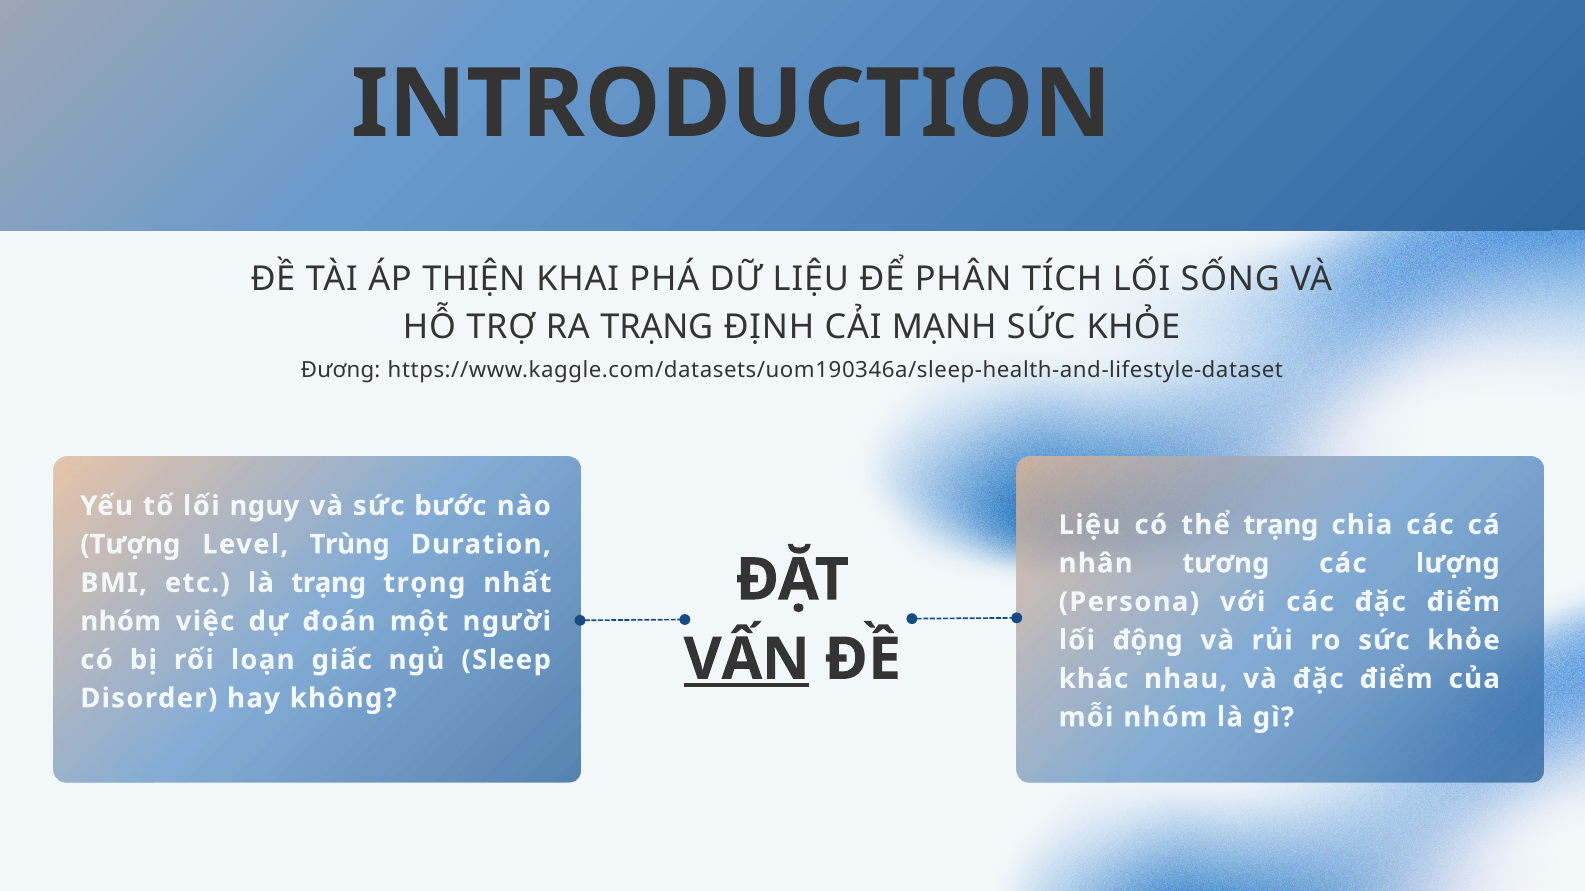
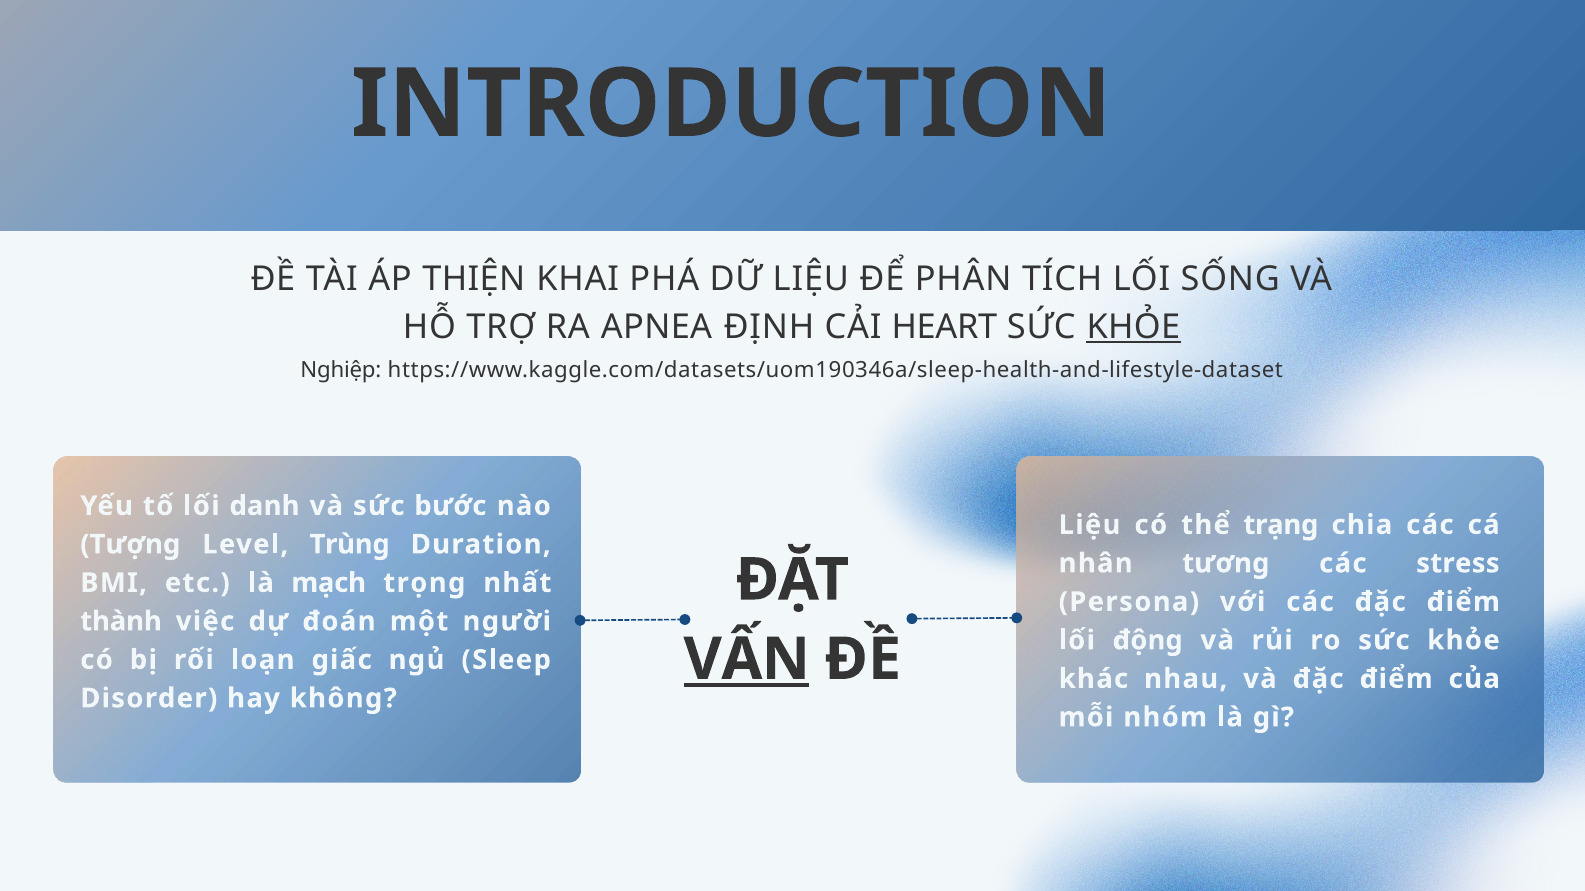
RA TRẠNG: TRẠNG -> APNEA (657, 328)
MẠNH: MẠNH -> HEART (944, 328)
KHỎE underline: none -> present (1133, 328)
Đương: Đương -> Nghiệp (341, 370)
nguy: nguy -> danh (264, 506)
lượng: lượng -> stress (1458, 564)
là trạng: trạng -> mạch (329, 583)
nhóm: nhóm -> thành (121, 622)
